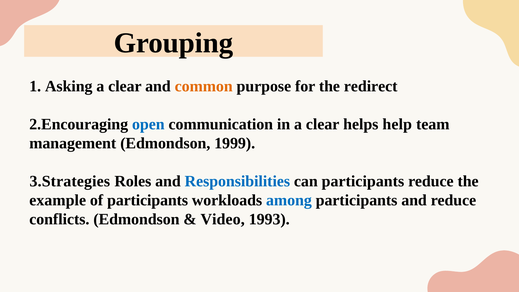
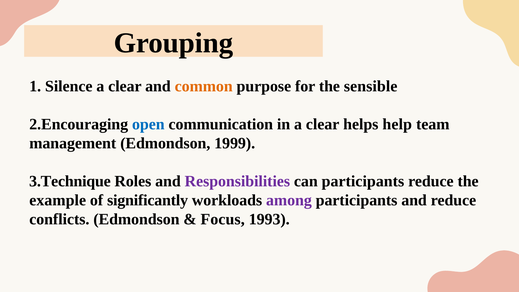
Asking: Asking -> Silence (69, 86)
redirect: redirect -> sensible (371, 86)
3.Strategies: 3.Strategies -> 3.Technique (70, 181)
Responsibilities colour: blue -> purple (237, 181)
of participants: participants -> significantly (148, 200)
among colour: blue -> purple (289, 200)
Video: Video -> Focus (223, 219)
